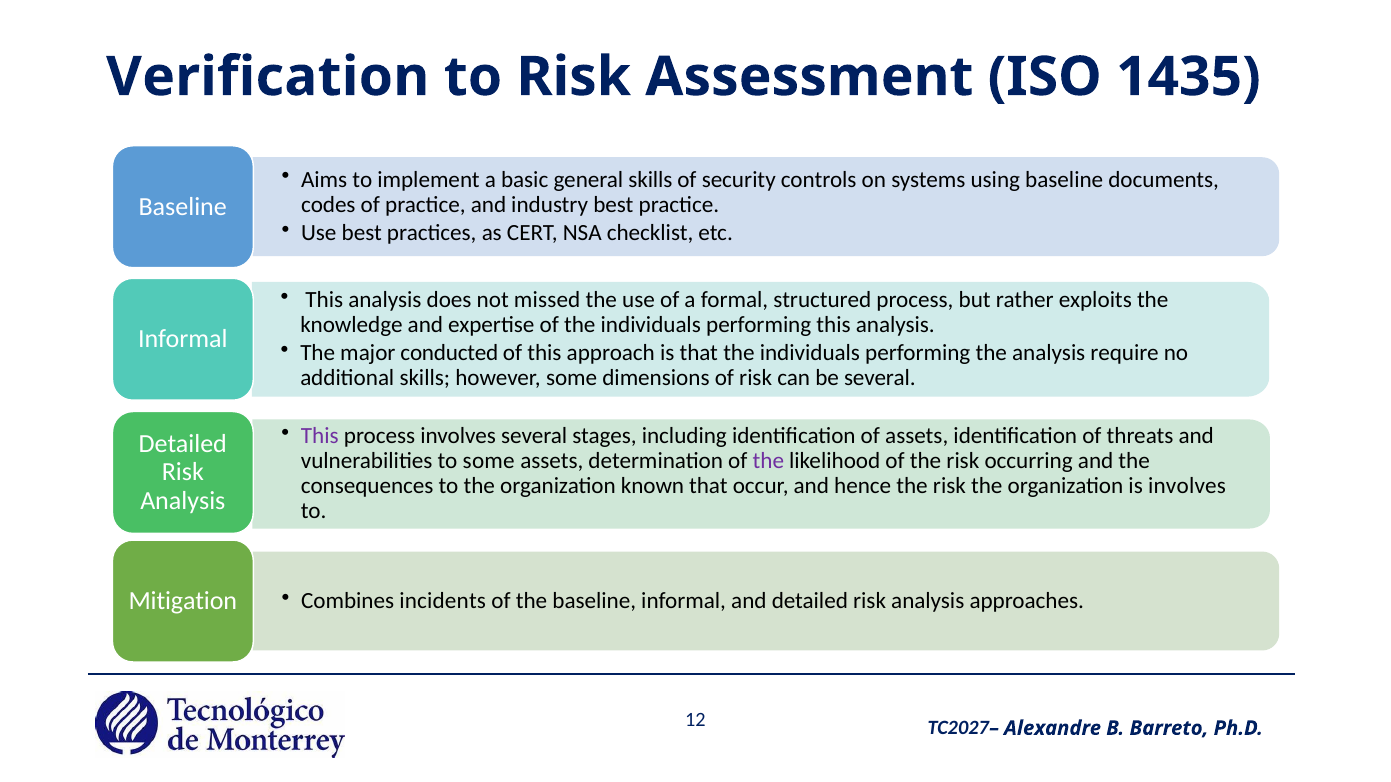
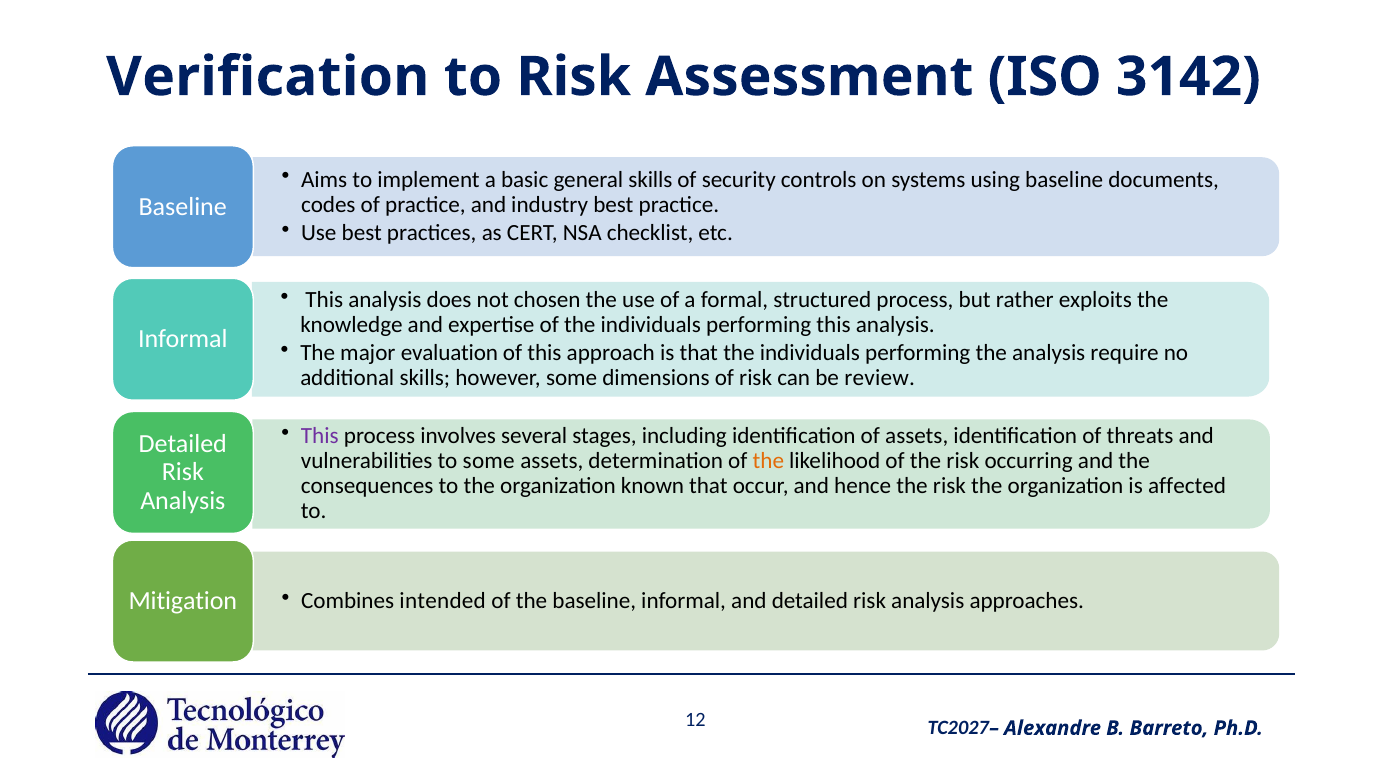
1435: 1435 -> 3142 (1188, 77)
missed: missed -> chosen (547, 300)
conducted: conducted -> evaluation (449, 354)
be several: several -> review (880, 379)
the colour: purple -> orange (768, 462)
is involves: involves -> affected (1187, 487)
incidents: incidents -> intended (443, 601)
